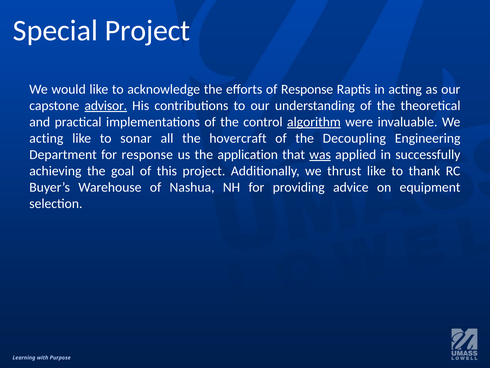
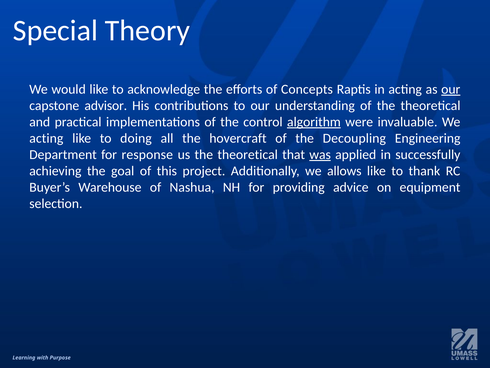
Special Project: Project -> Theory (147, 31)
of Response: Response -> Concepts (307, 89)
our underline: none -> present (451, 89)
advisor underline: present -> none (106, 105)
sonar: sonar -> doing (136, 138)
us the application: application -> theoretical (248, 154)
thrust: thrust -> allows (344, 171)
